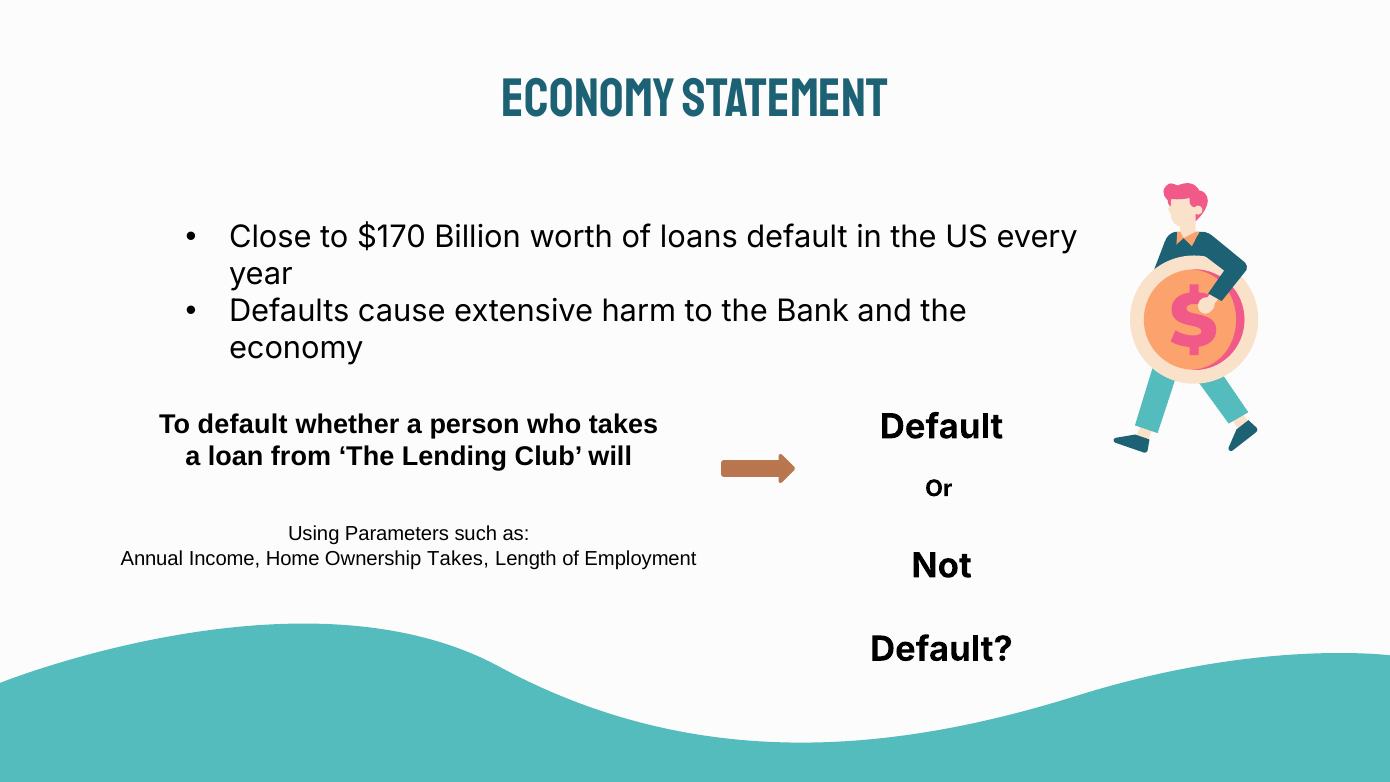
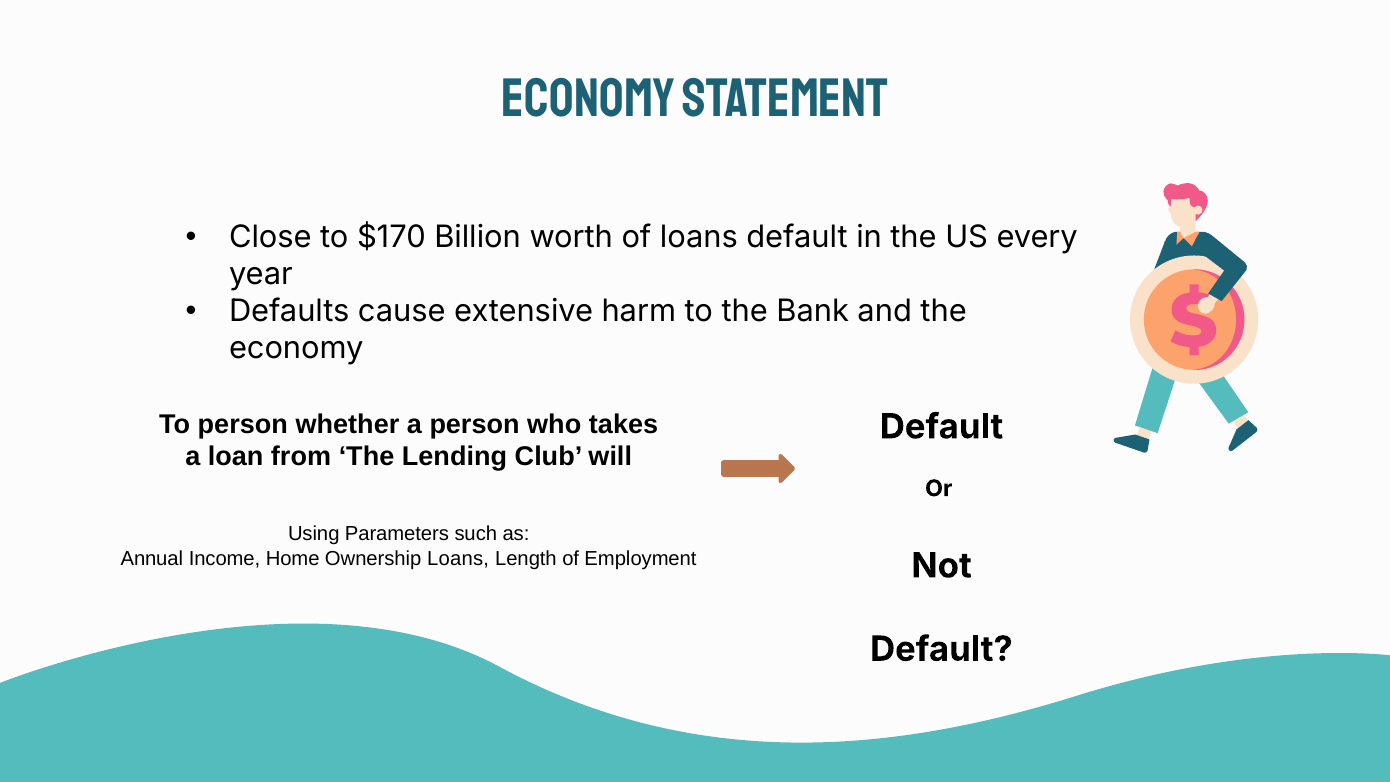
To default: default -> person (243, 424)
Ownership Takes: Takes -> Loans (458, 558)
